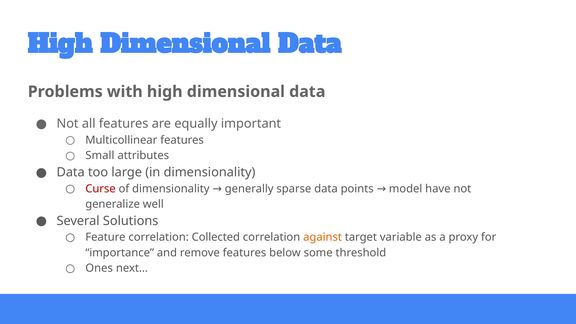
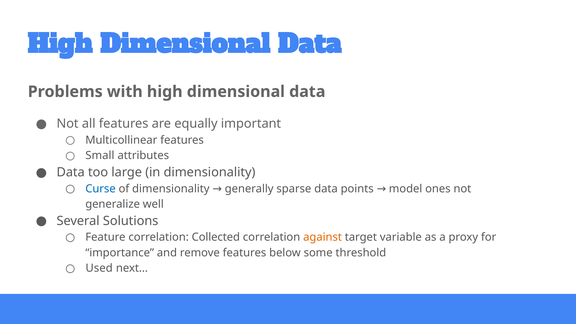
Curse colour: red -> blue (101, 189)
have: have -> ones (438, 189)
Ones: Ones -> Used (99, 268)
